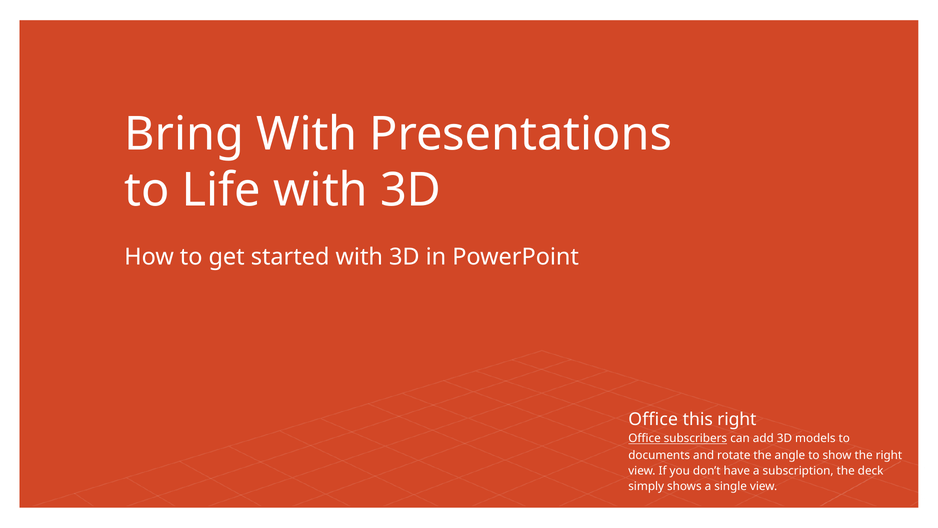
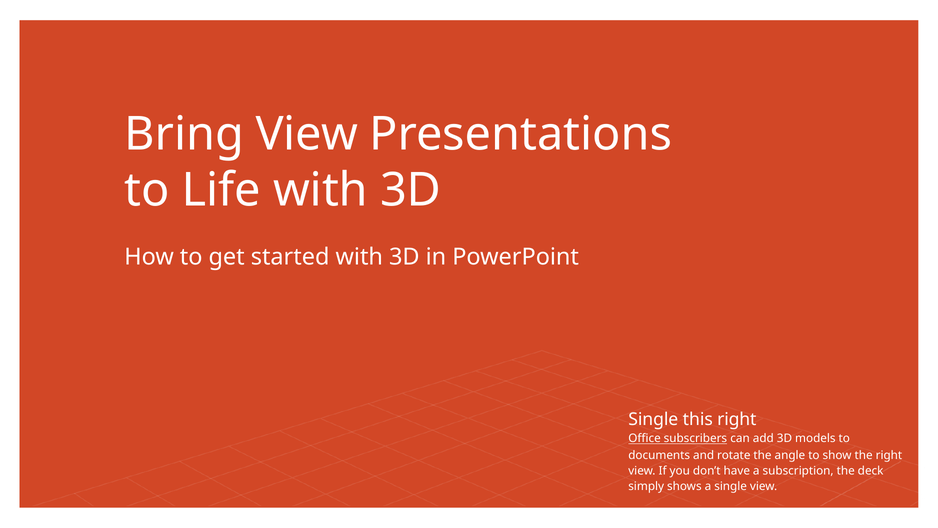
Bring With: With -> View (307, 134)
Office: Office -> Single (653, 419)
